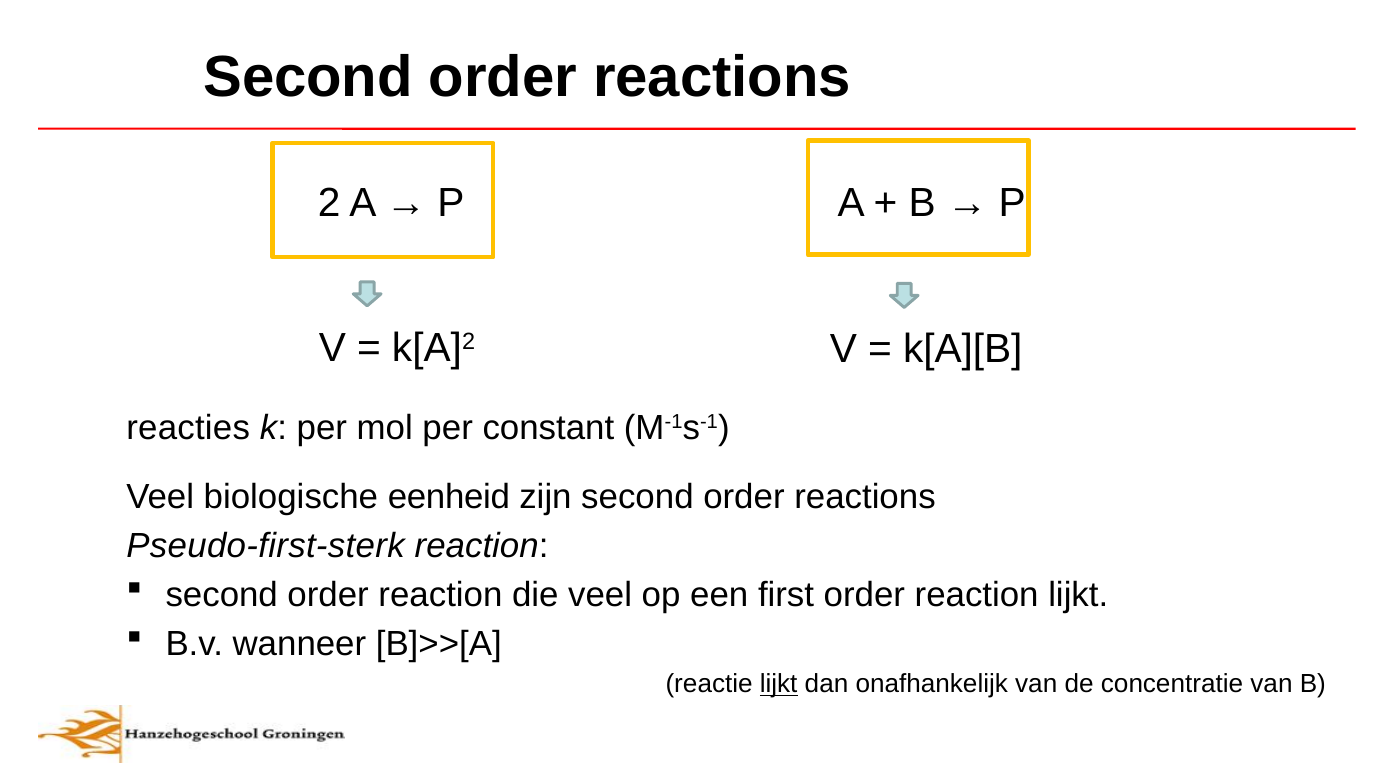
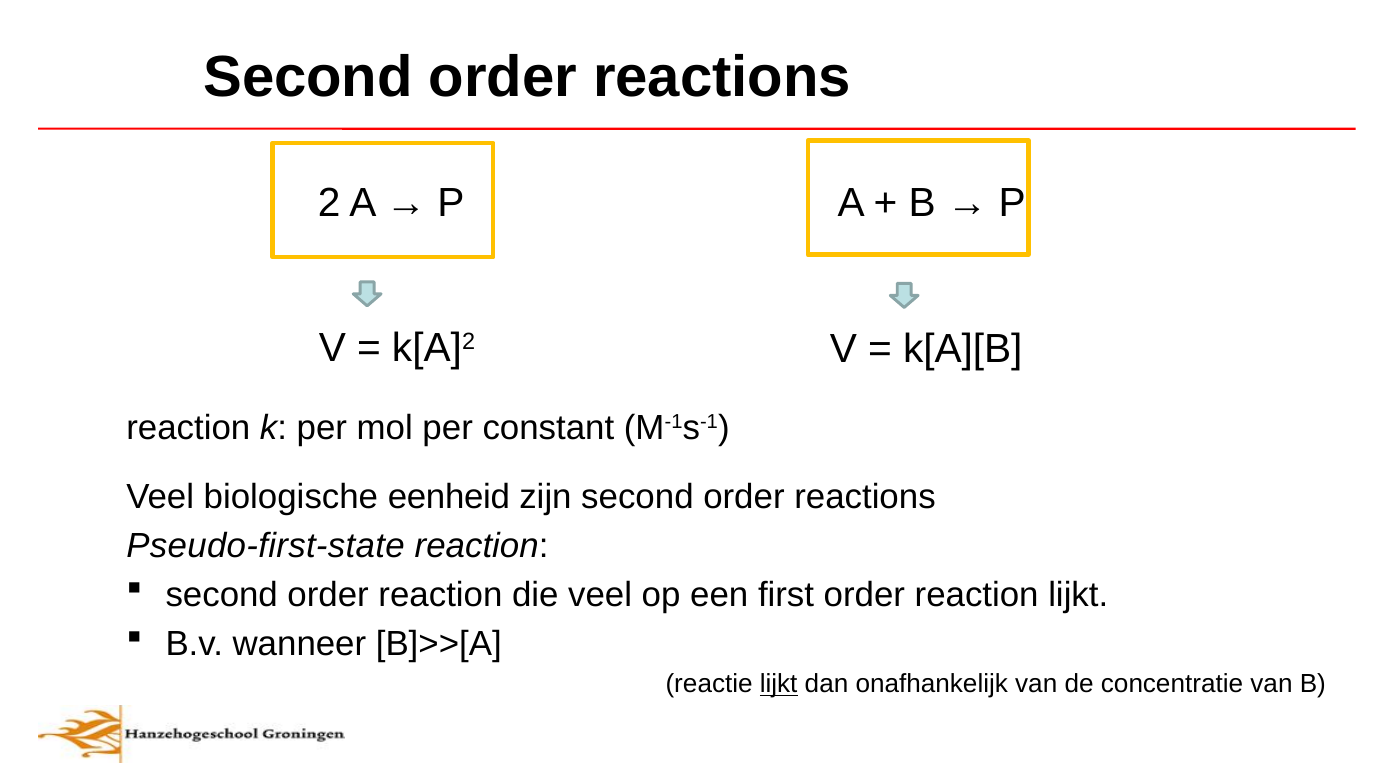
reacties: reacties -> reaction (188, 428)
Pseudo-first-sterk: Pseudo-first-sterk -> Pseudo-first-state (266, 546)
